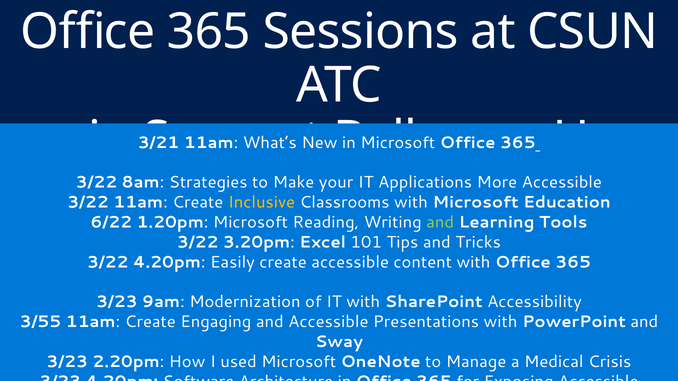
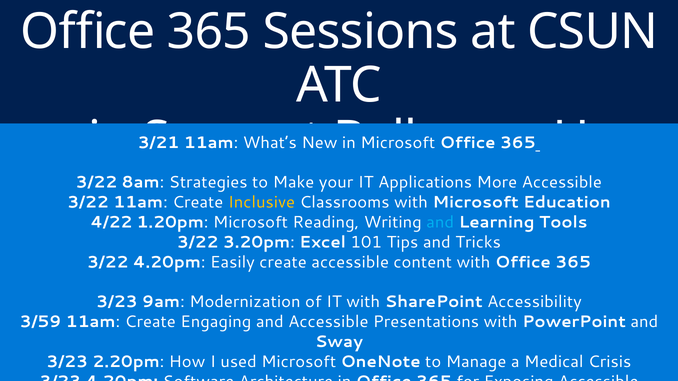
6/22: 6/22 -> 4/22 (111, 222)
and colour: light green -> light blue (440, 222)
3/55: 3/55 -> 3/59 (40, 322)
